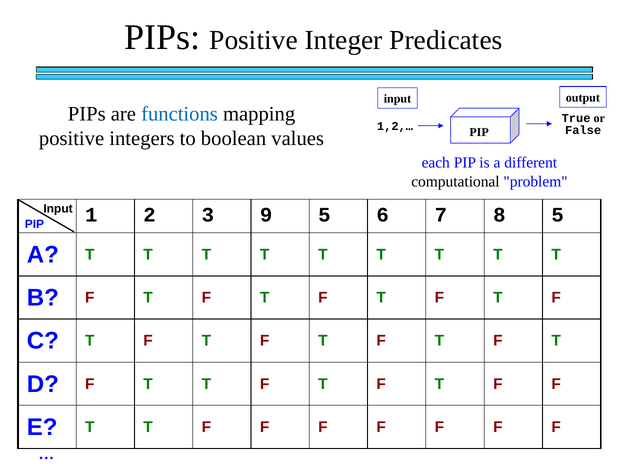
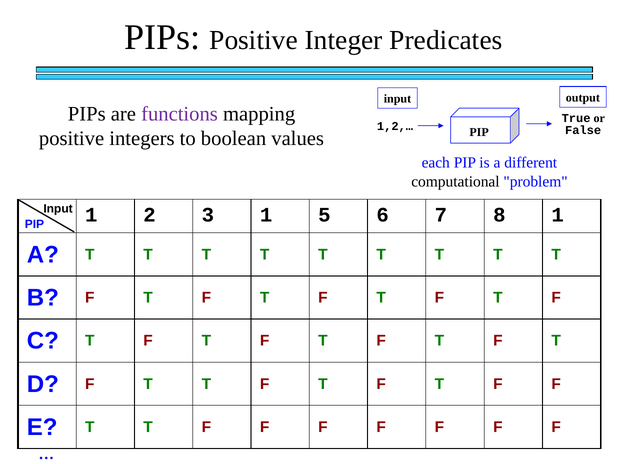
functions colour: blue -> purple (180, 114)
3 9: 9 -> 1 (266, 215)
8 5: 5 -> 1 (558, 215)
